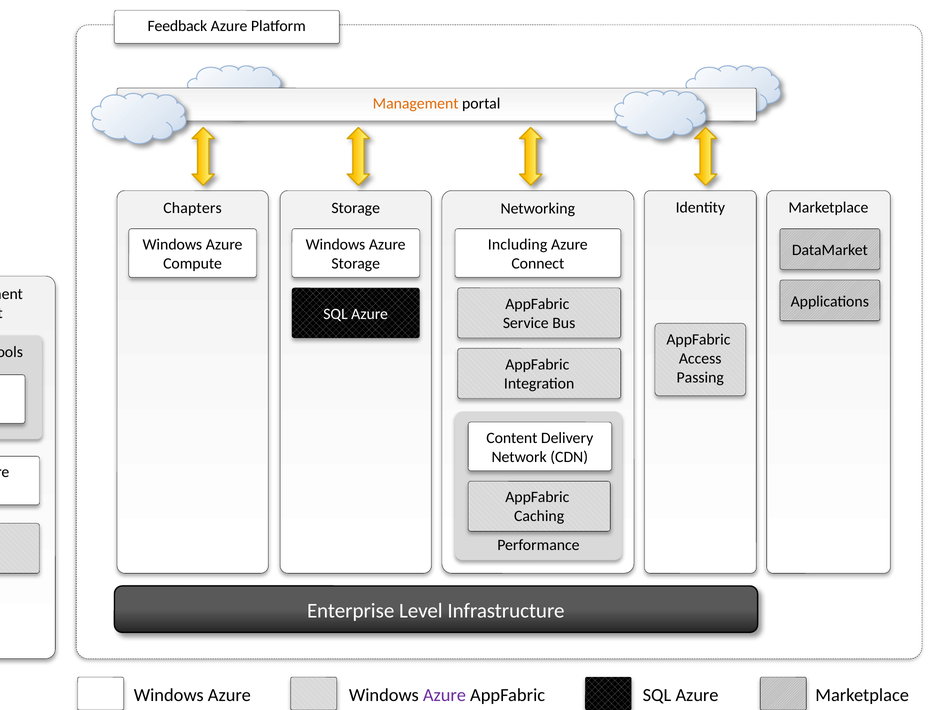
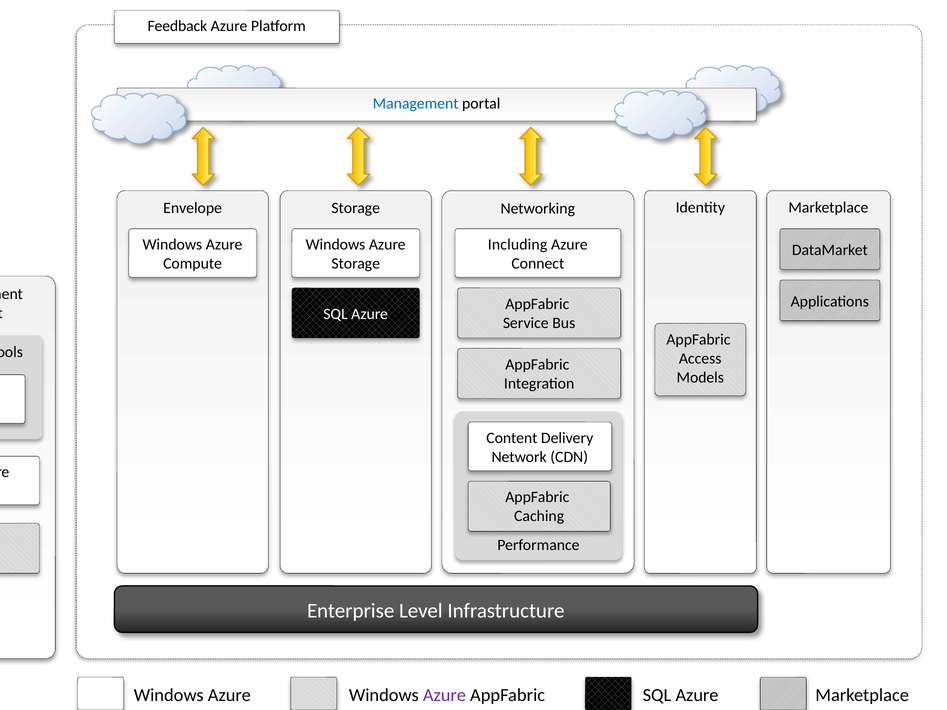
Management colour: orange -> blue (416, 104)
Chapters: Chapters -> Envelope (193, 208)
Passing: Passing -> Models (700, 378)
